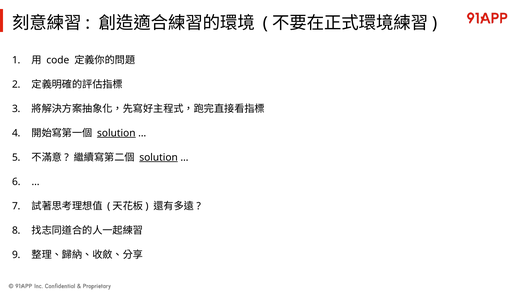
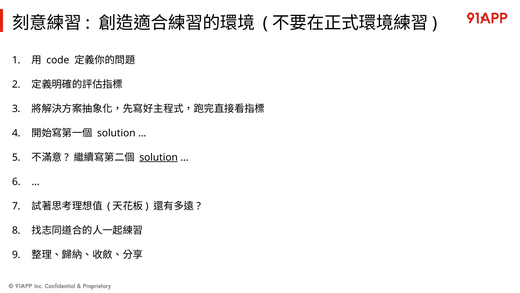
solution underline: present -> none (116, 133)
